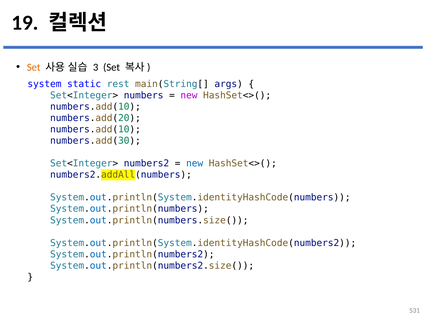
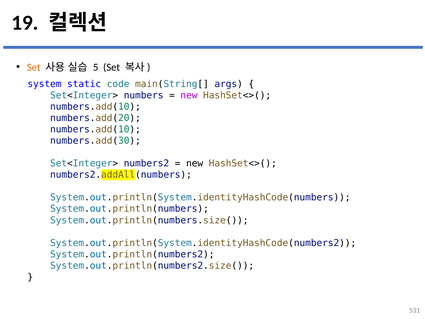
3: 3 -> 5 (96, 67)
rest: rest -> code (118, 84)
new colour: blue -> black (195, 163)
